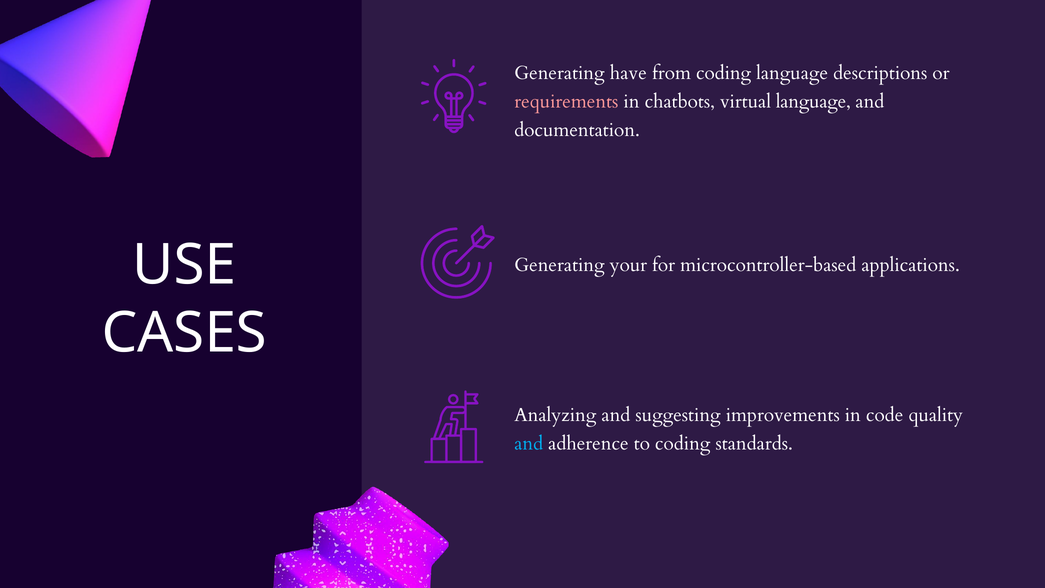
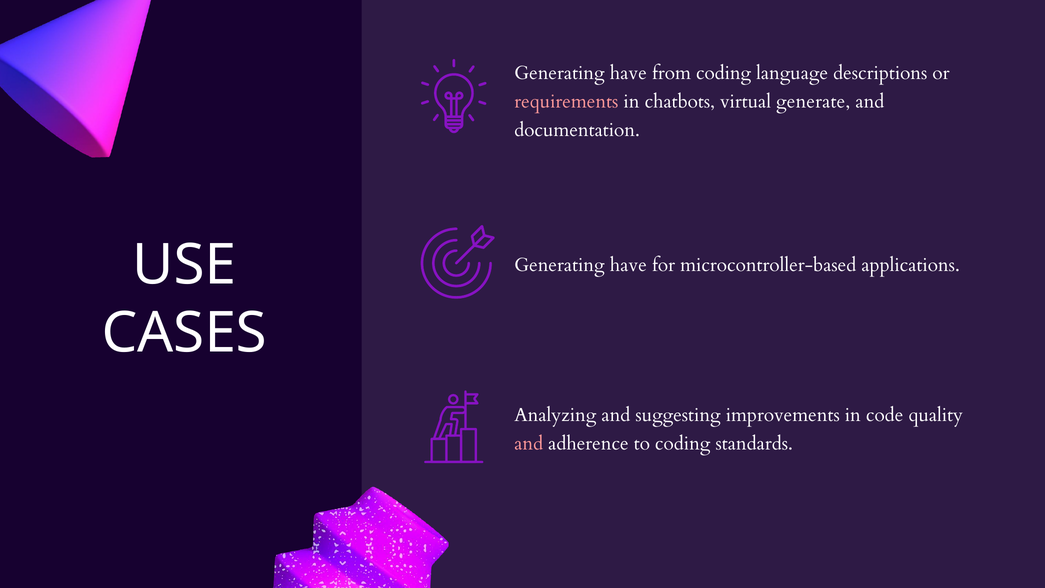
virtual language: language -> generate (813, 102)
your: your -> have (628, 265)
and colour: light blue -> pink (529, 443)
